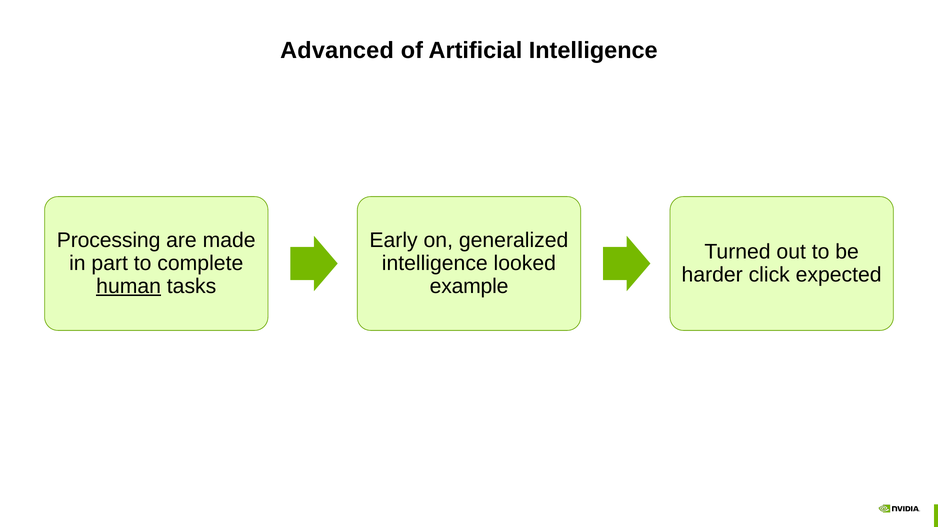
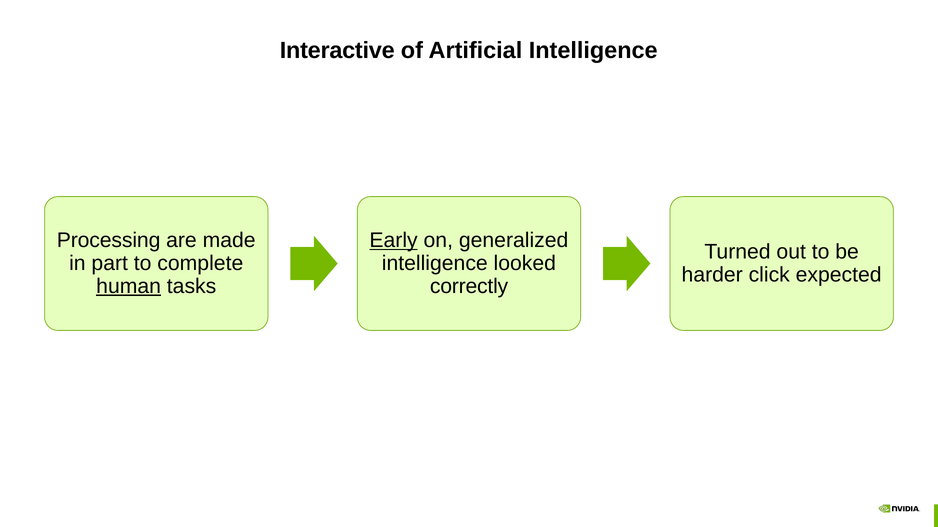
Advanced: Advanced -> Interactive (337, 51)
Early underline: none -> present (394, 241)
example: example -> correctly (469, 287)
